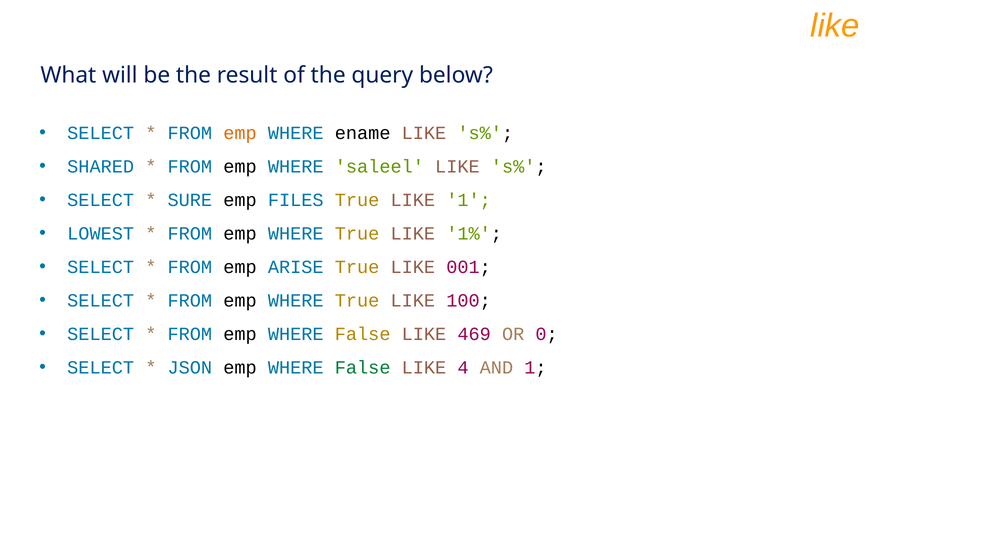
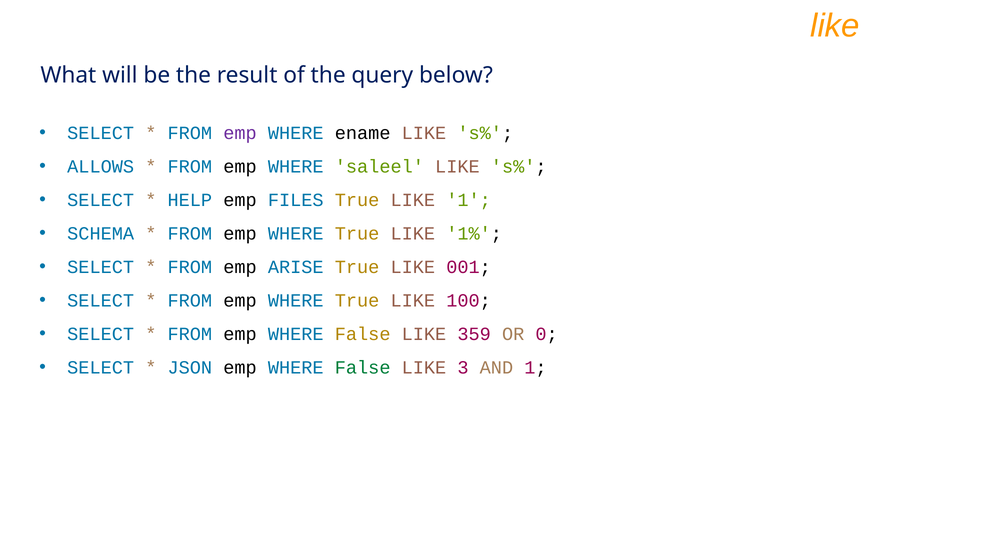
emp colour: orange -> purple (240, 133)
SHARED: SHARED -> ALLOWS (101, 167)
SURE: SURE -> HELP (190, 200)
LOWEST: LOWEST -> SCHEMA (101, 233)
469: 469 -> 359 (474, 334)
4: 4 -> 3 (463, 367)
